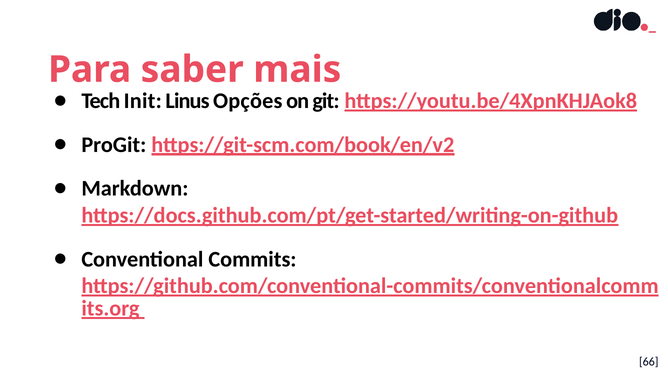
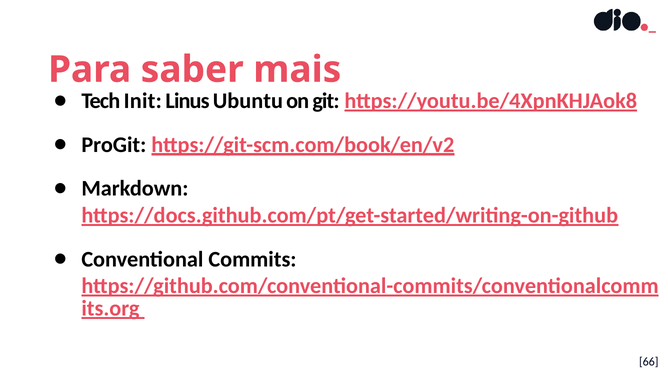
Opções: Opções -> Ubuntu (248, 101)
